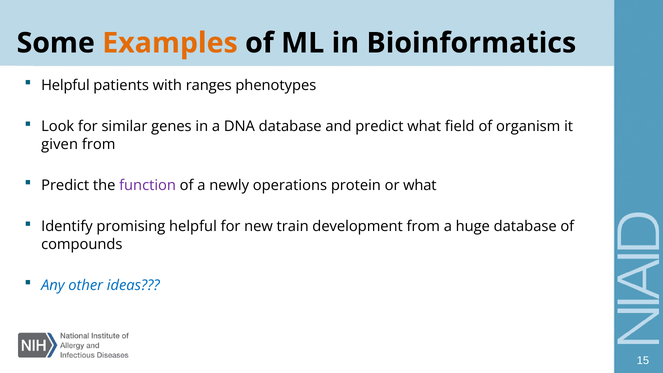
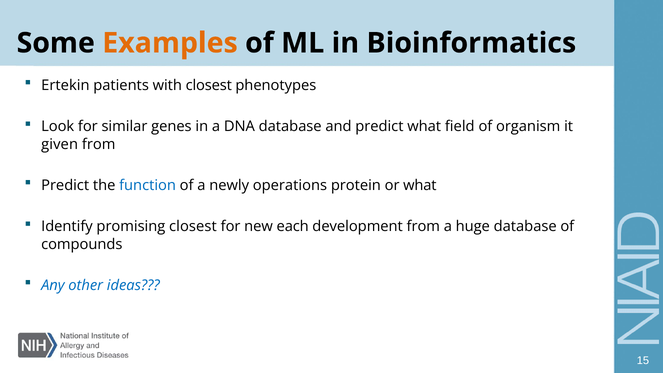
Helpful: Helpful -> Ertekin (65, 85)
with ranges: ranges -> closest (209, 85)
function colour: purple -> blue (148, 185)
promising helpful: helpful -> closest (193, 227)
train: train -> each (293, 227)
